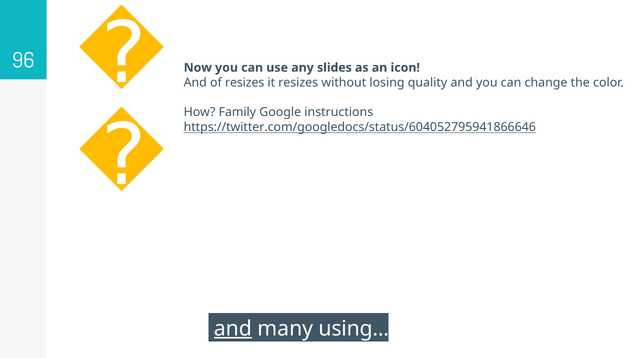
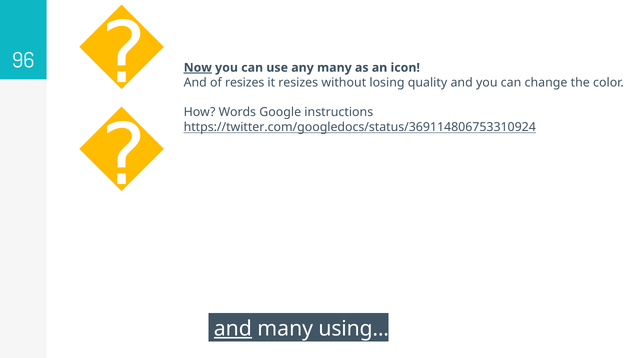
Now underline: none -> present (198, 68)
any slides: slides -> many (334, 68)
Family: Family -> Words (237, 112)
https://twitter.com/googledocs/status/604052795941866646: https://twitter.com/googledocs/status/604052795941866646 -> https://twitter.com/googledocs/status/369114806753310924 (360, 127)
